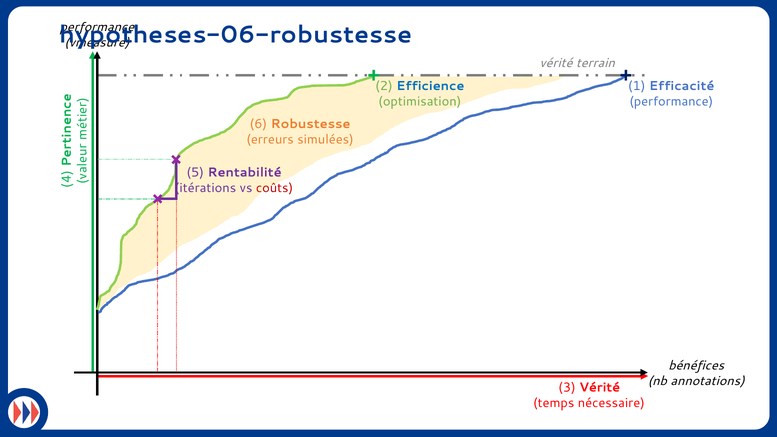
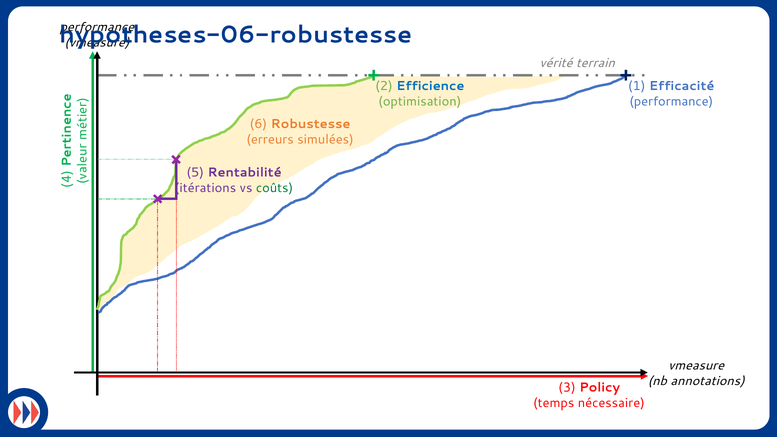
coûts colour: red -> green (275, 188)
bénéfices: bénéfices -> vmeasure (696, 365)
3 Vérité: Vérité -> Policy (600, 388)
